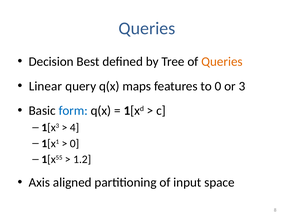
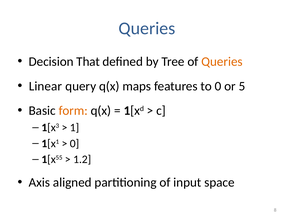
Best: Best -> That (88, 62)
3: 3 -> 5 (242, 86)
form colour: blue -> orange (73, 111)
4: 4 -> 1 (75, 128)
